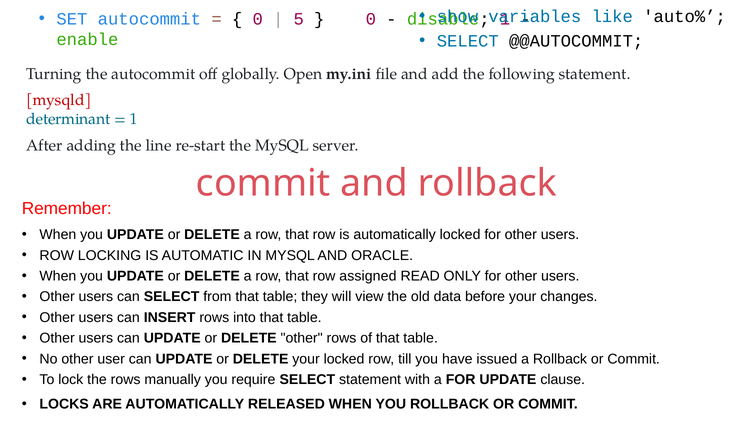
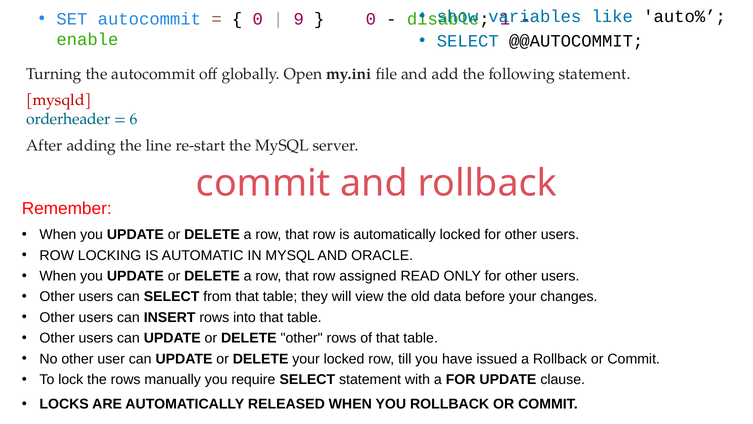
5: 5 -> 9 (299, 19)
determinant: determinant -> orderheader (68, 119)
1: 1 -> 6 (134, 119)
